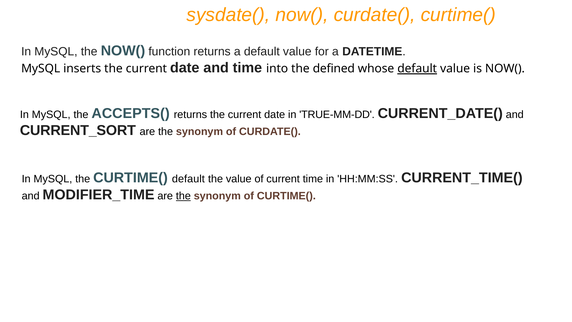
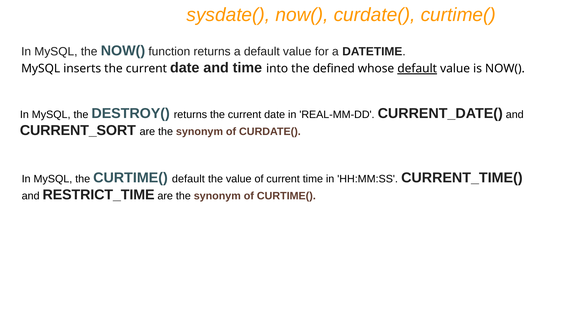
ACCEPTS(: ACCEPTS( -> DESTROY( (131, 113)
TRUE-MM-DD: TRUE-MM-DD -> REAL-MM-DD (337, 114)
MODIFIER_TIME: MODIFIER_TIME -> RESTRICT_TIME (99, 195)
the underline: present -> none (183, 196)
